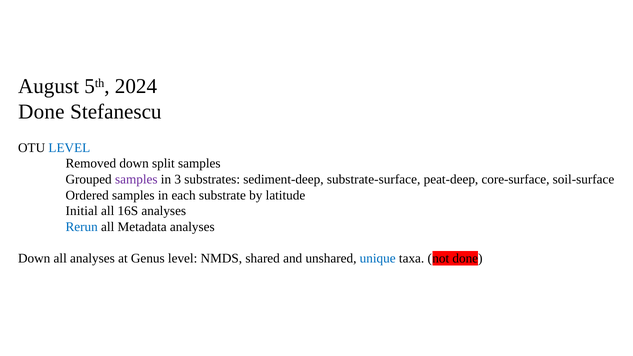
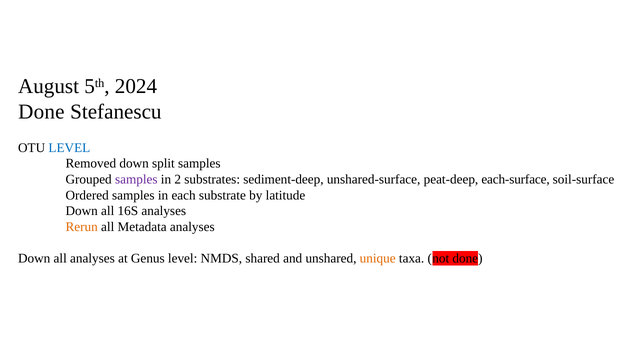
3: 3 -> 2 (178, 179)
substrate-surface: substrate-surface -> unshared-surface (374, 179)
core-surface: core-surface -> each-surface (516, 179)
Initial: Initial -> Down (82, 211)
Rerun colour: blue -> orange (82, 227)
unique colour: blue -> orange (378, 259)
